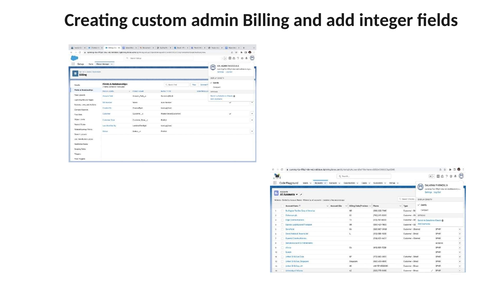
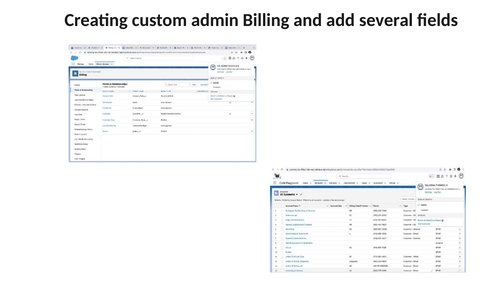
integer: integer -> several (386, 20)
